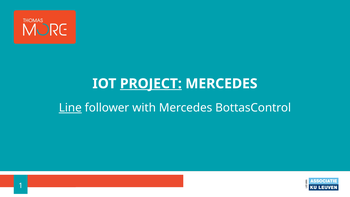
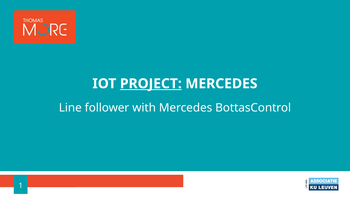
Line underline: present -> none (70, 108)
